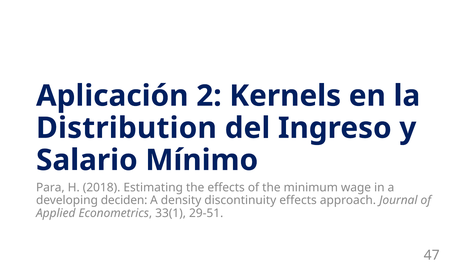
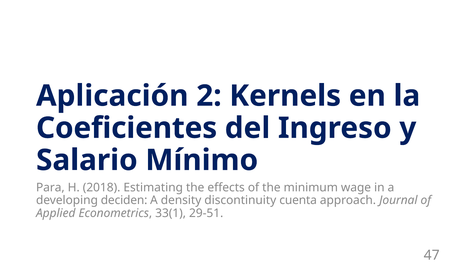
Distribution: Distribution -> Coeficientes (127, 128)
discontinuity effects: effects -> cuenta (298, 200)
